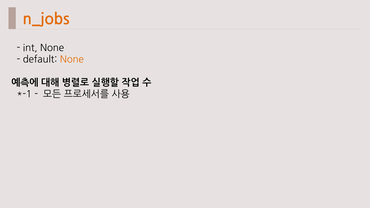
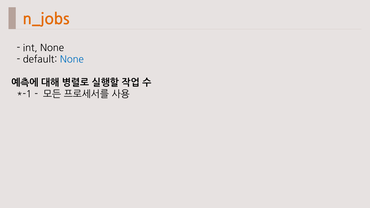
None colour: orange -> blue (72, 60)
